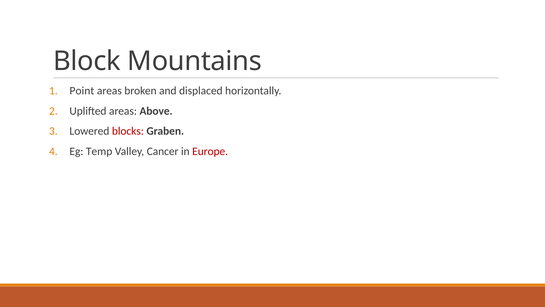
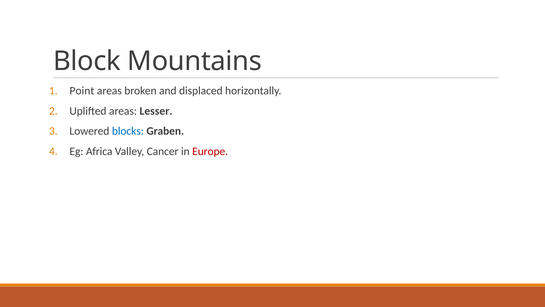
Above: Above -> Lesser (156, 111)
blocks colour: red -> blue (128, 131)
Temp: Temp -> Africa (99, 151)
